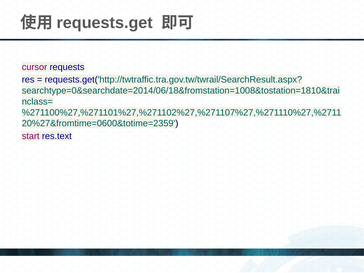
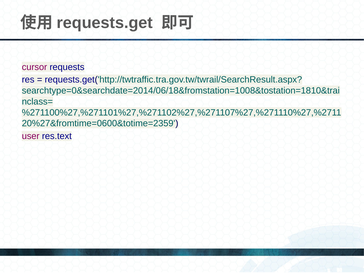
start: start -> user (31, 136)
